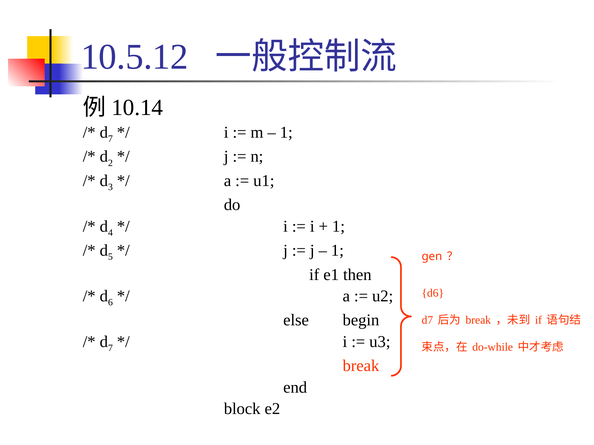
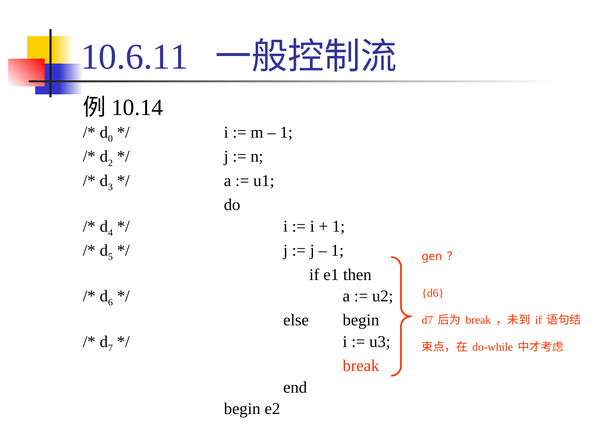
10.5.12: 10.5.12 -> 10.6.11 (135, 57)
7: 7 -> 0 (110, 139)
block: block -> begin (242, 409)
